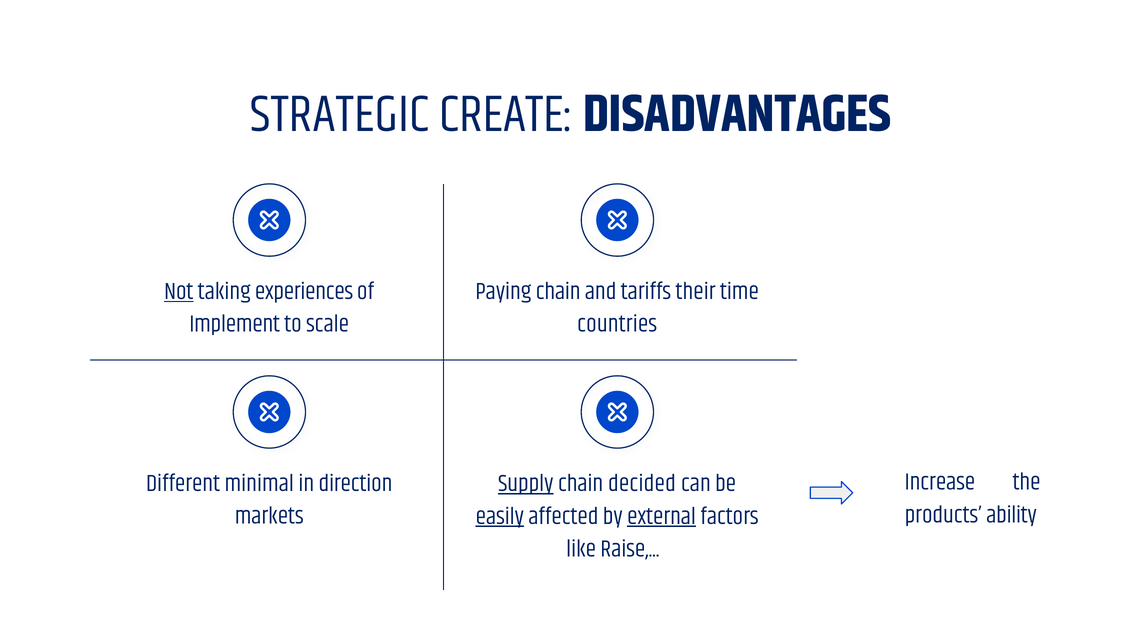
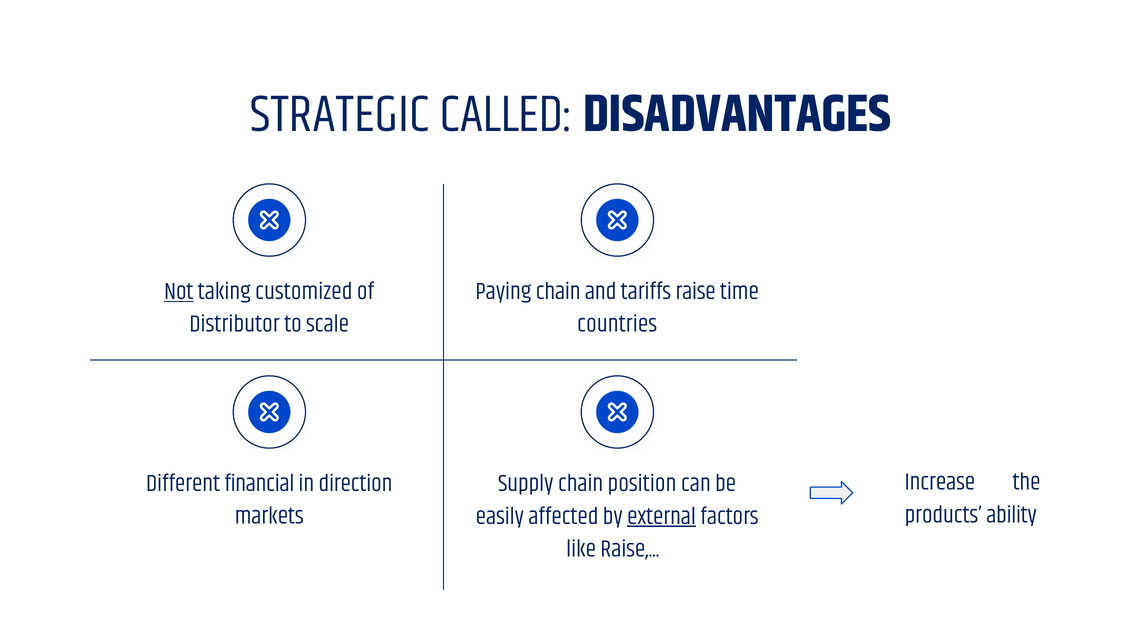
CREATE: CREATE -> CALLED (507, 114)
experiences: experiences -> customized (304, 291)
tariffs their: their -> raise (696, 291)
Implement: Implement -> Distributor (235, 324)
minimal: minimal -> financial (259, 483)
Supply underline: present -> none (526, 483)
decided: decided -> position (642, 483)
easily underline: present -> none (500, 516)
